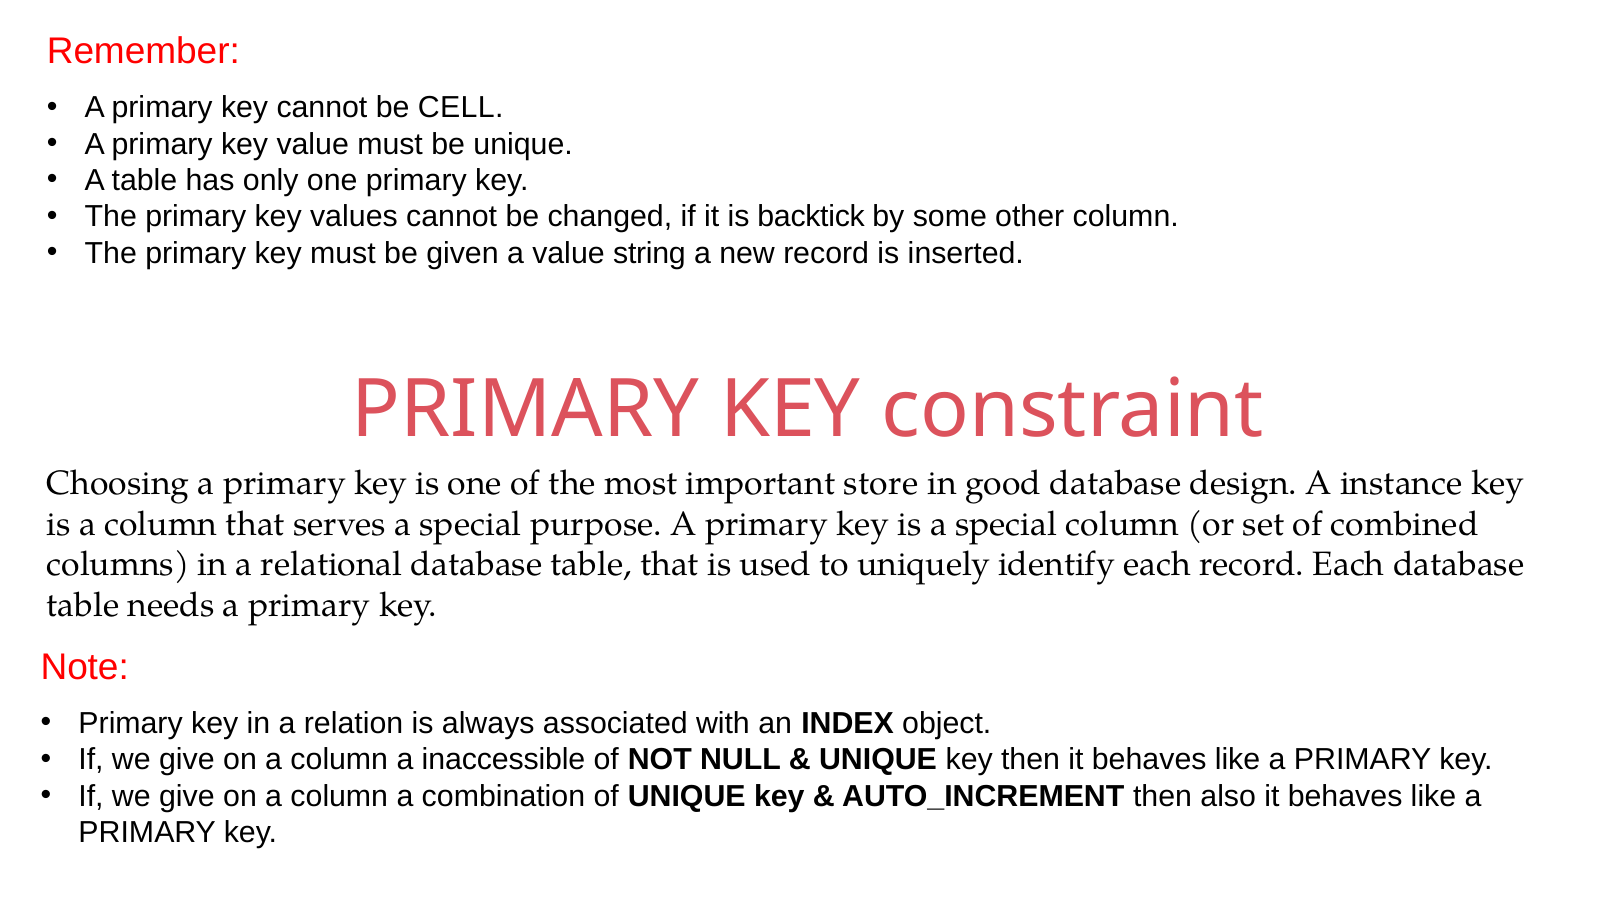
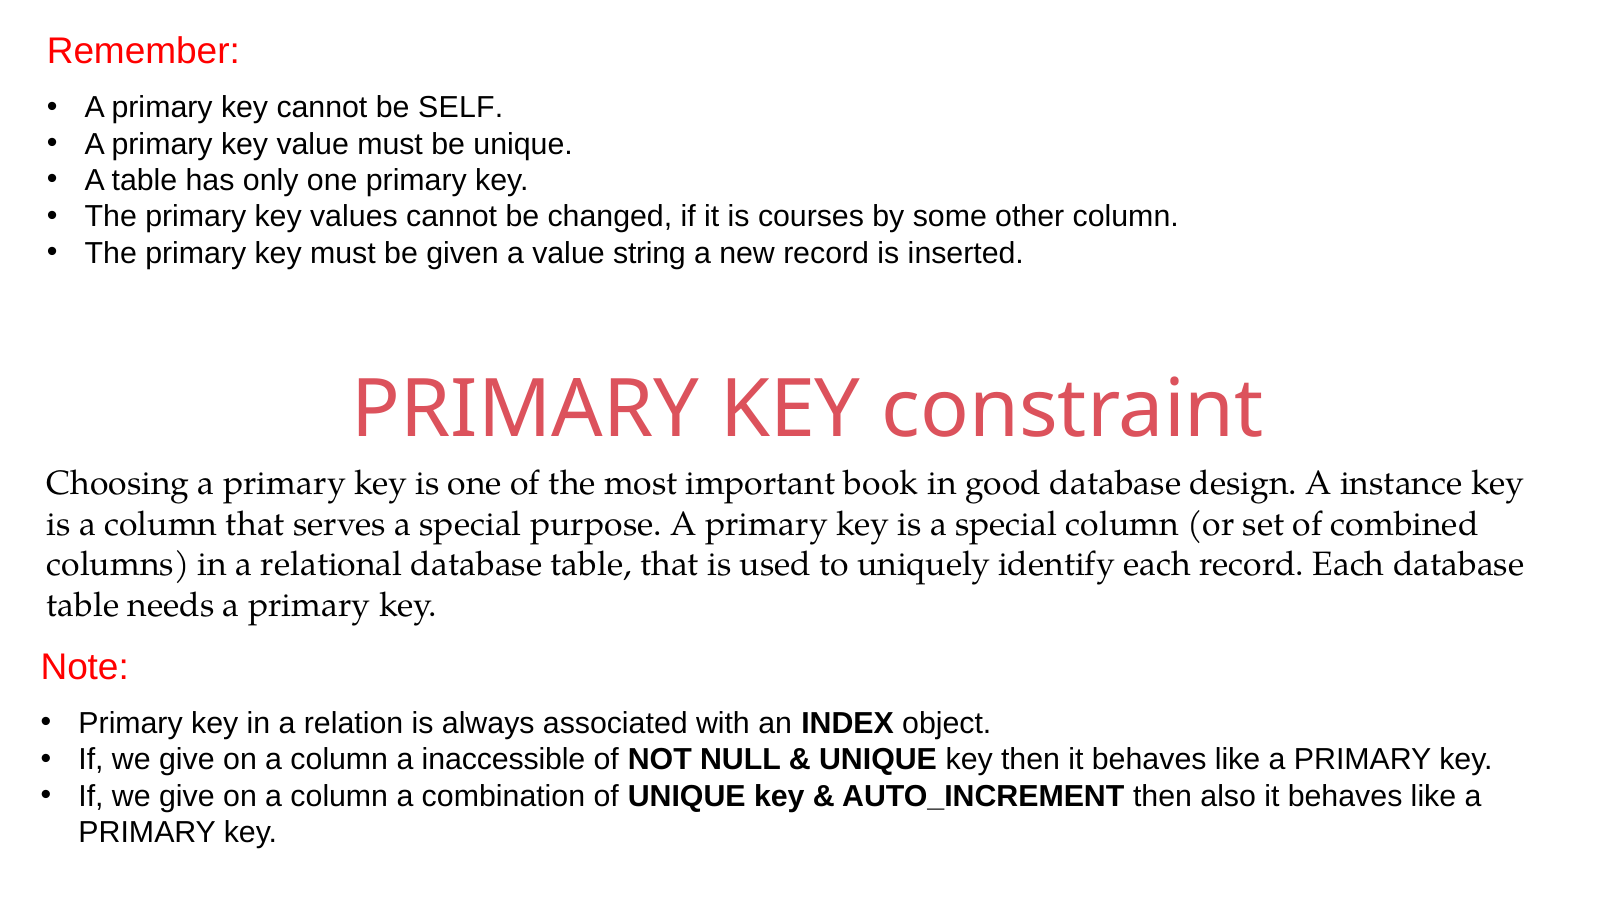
CELL: CELL -> SELF (461, 108)
backtick: backtick -> courses (811, 217)
store: store -> book (881, 483)
